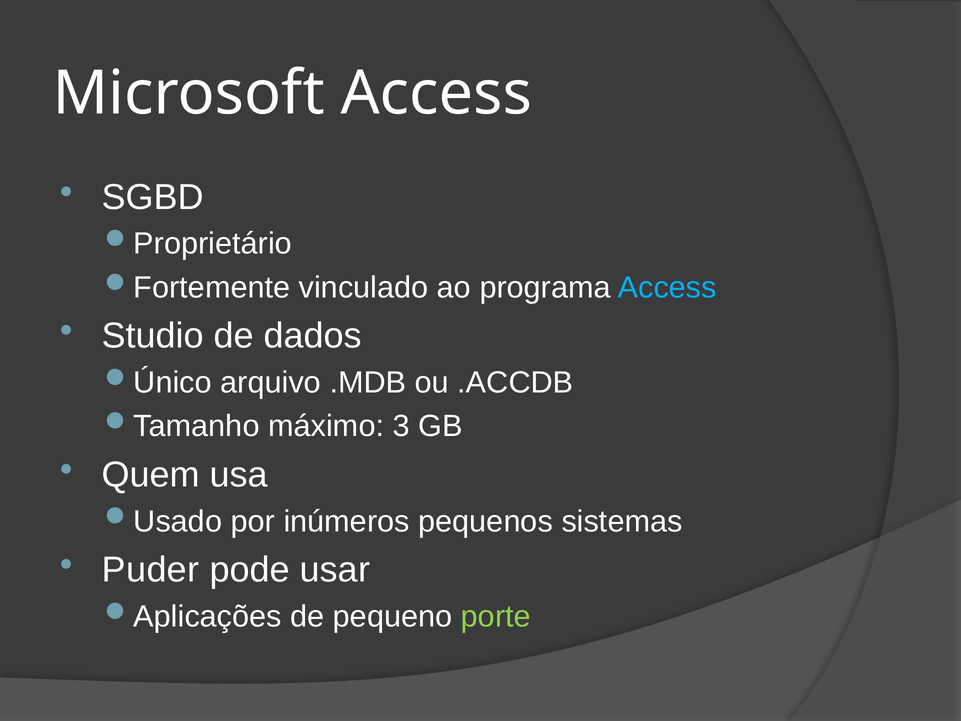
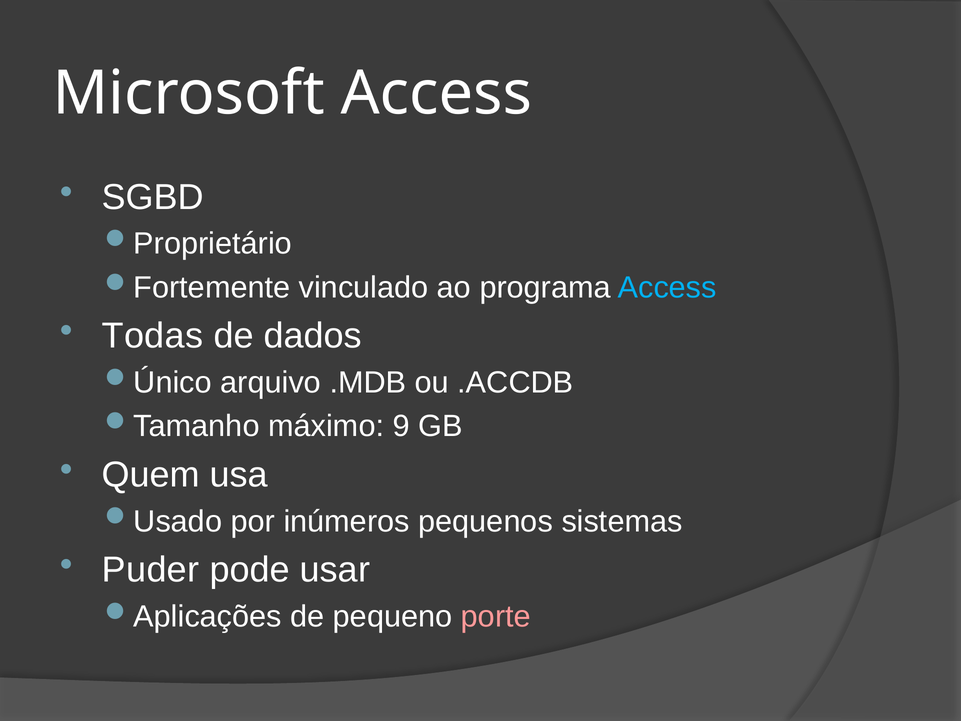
Studio: Studio -> Todas (153, 336)
3: 3 -> 9 (401, 426)
porte colour: light green -> pink (496, 616)
